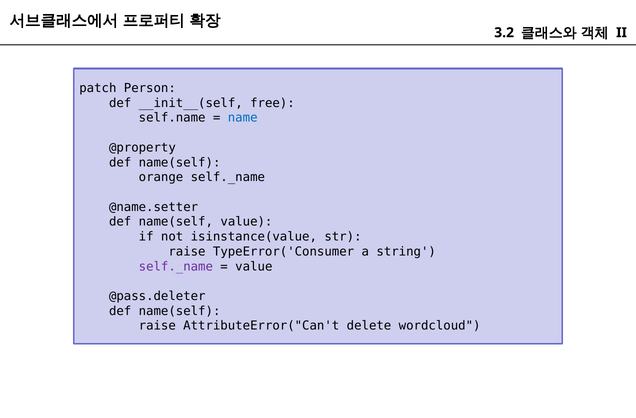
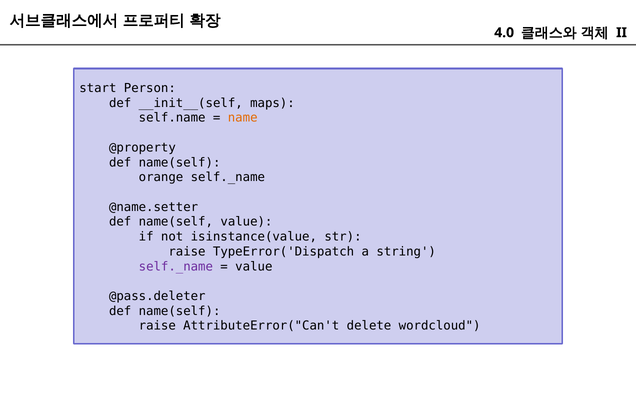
3.2: 3.2 -> 4.0 (504, 33)
patch: patch -> start (98, 88)
free: free -> maps (272, 103)
name colour: blue -> orange (243, 118)
TypeError('Consumer: TypeError('Consumer -> TypeError('Dispatch (284, 251)
